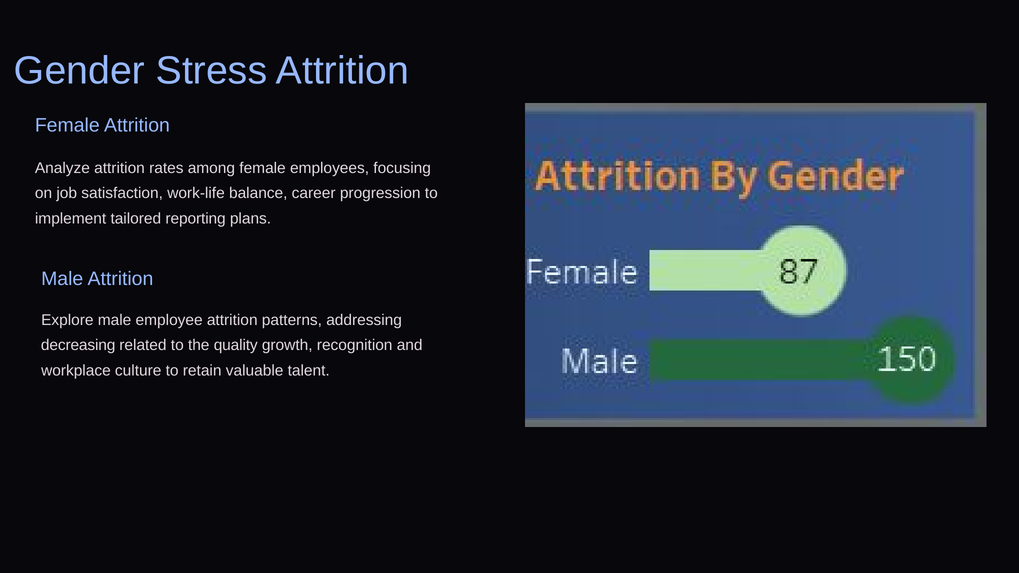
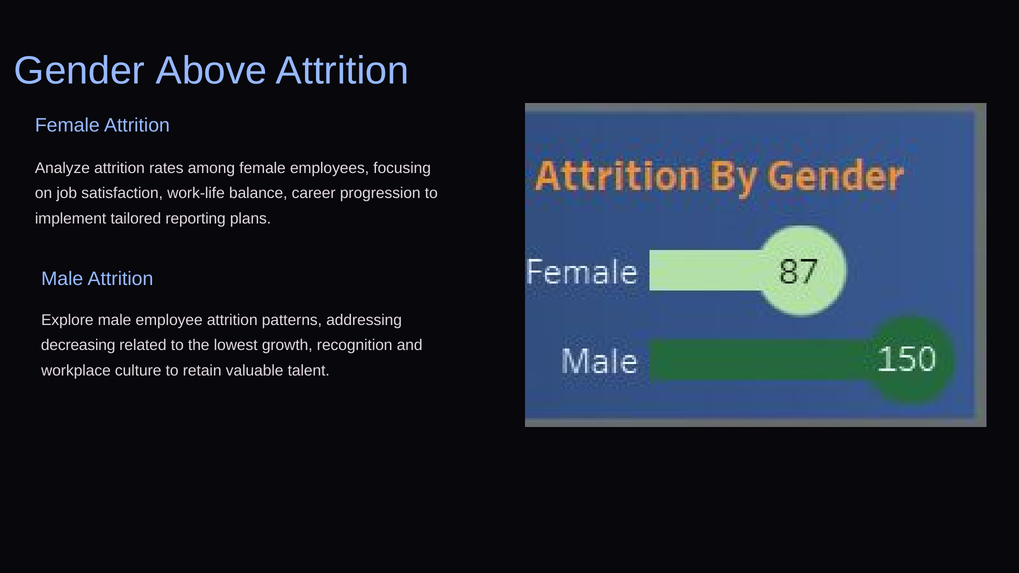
Stress: Stress -> Above (212, 71)
quality: quality -> lowest (236, 345)
